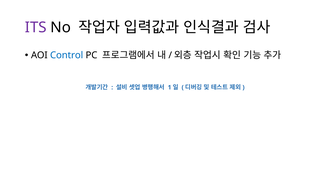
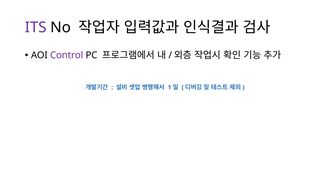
Control colour: blue -> purple (67, 55)
